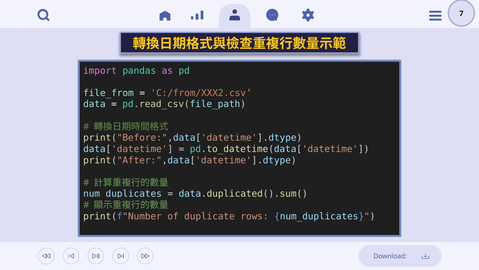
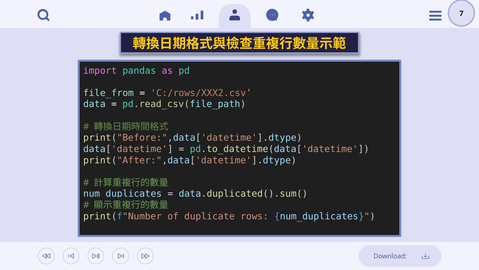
C:/from/XXX2.csv: C:/from/XXX2.csv -> C:/rows/XXX2.csv (201, 93)
